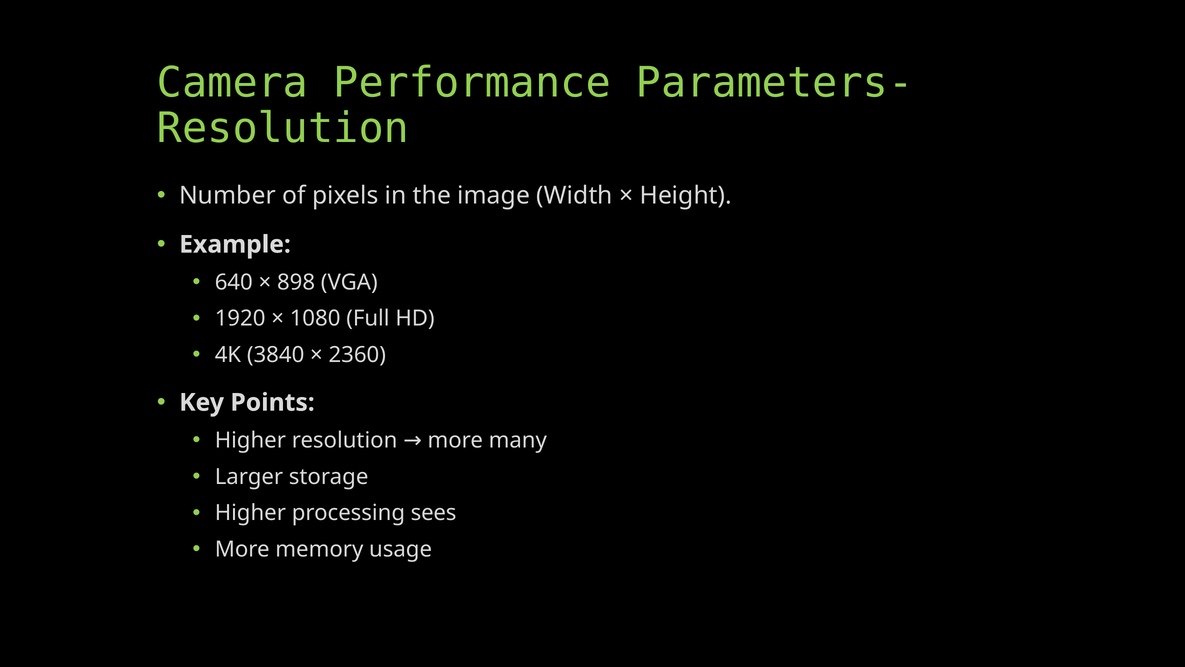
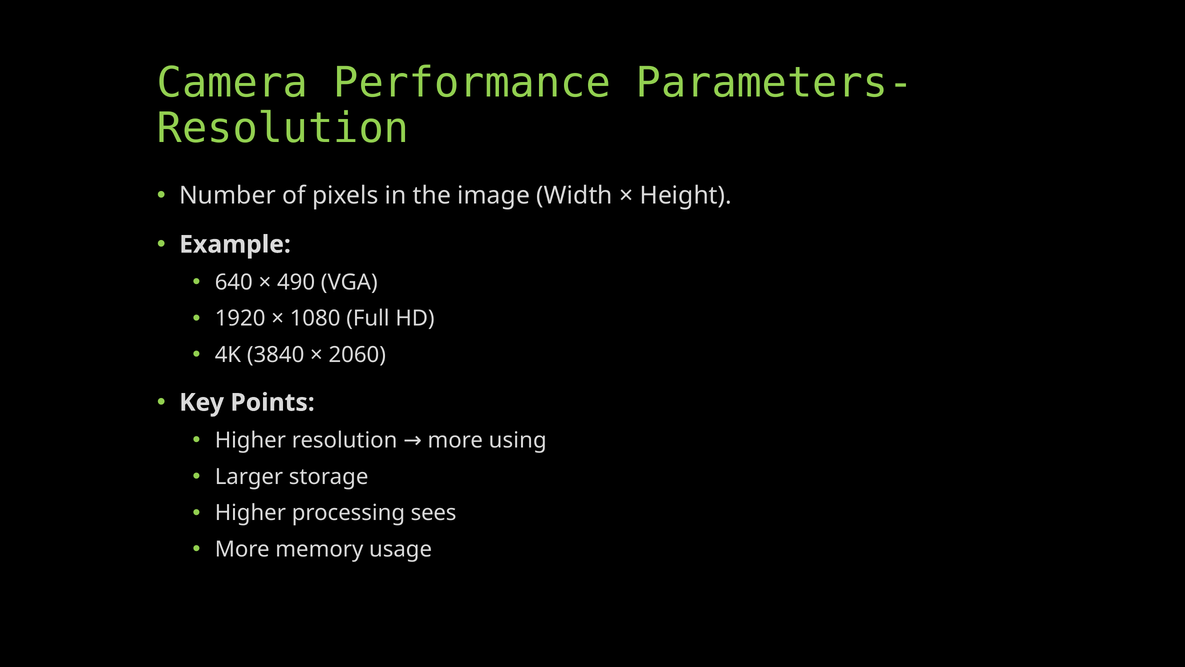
898: 898 -> 490 (296, 282)
2360: 2360 -> 2060 (357, 355)
many: many -> using (518, 440)
